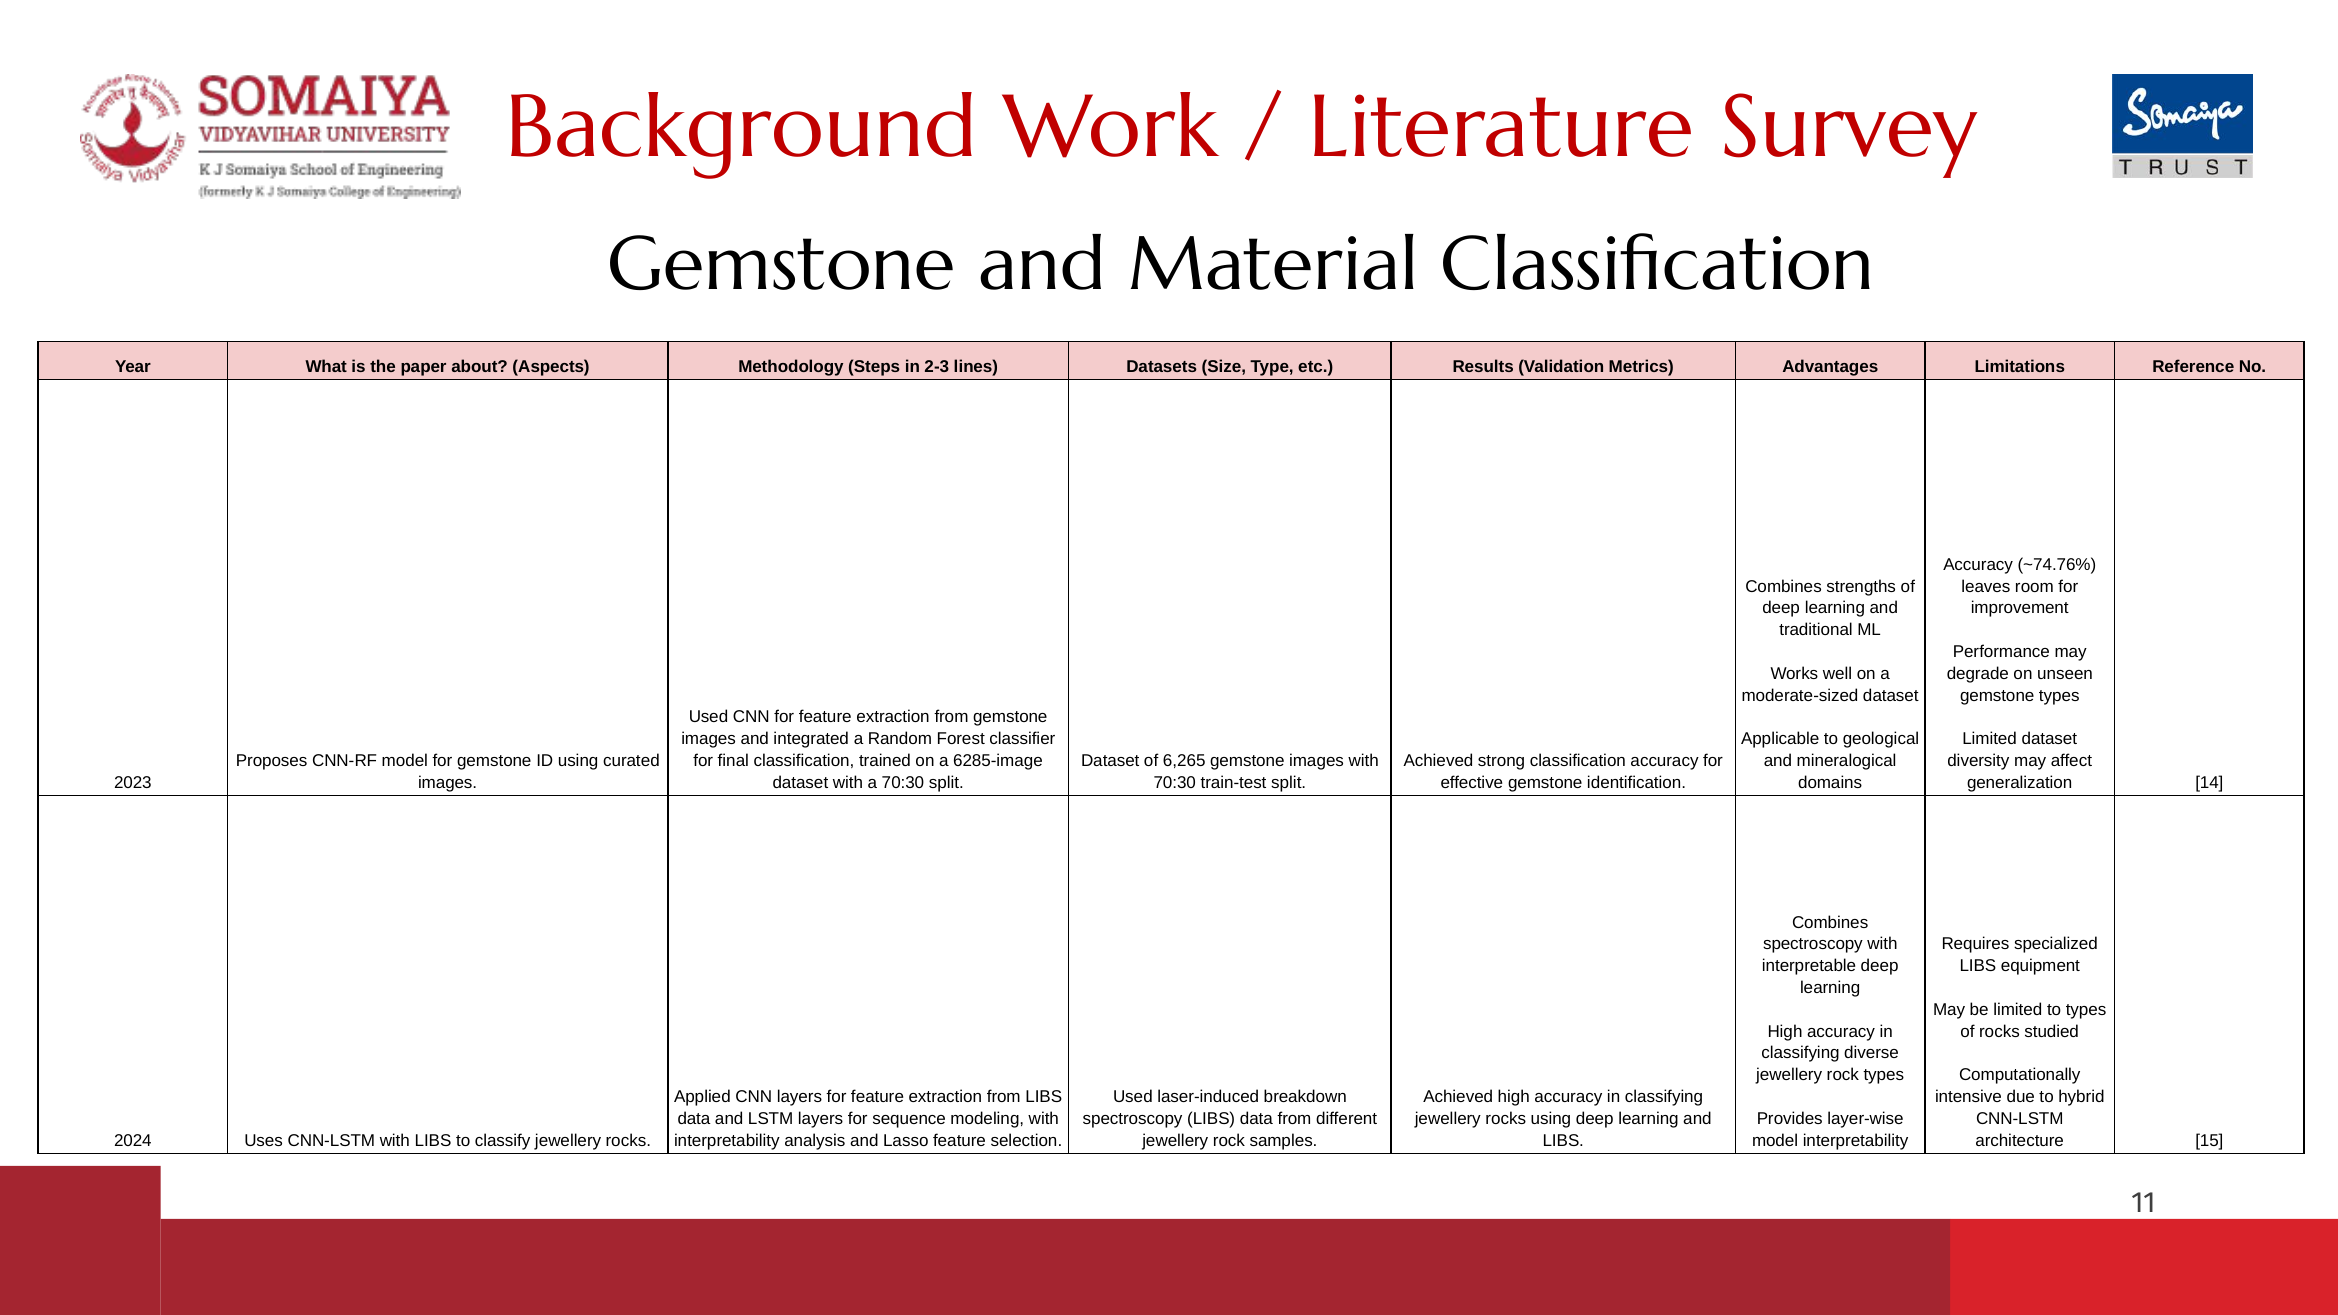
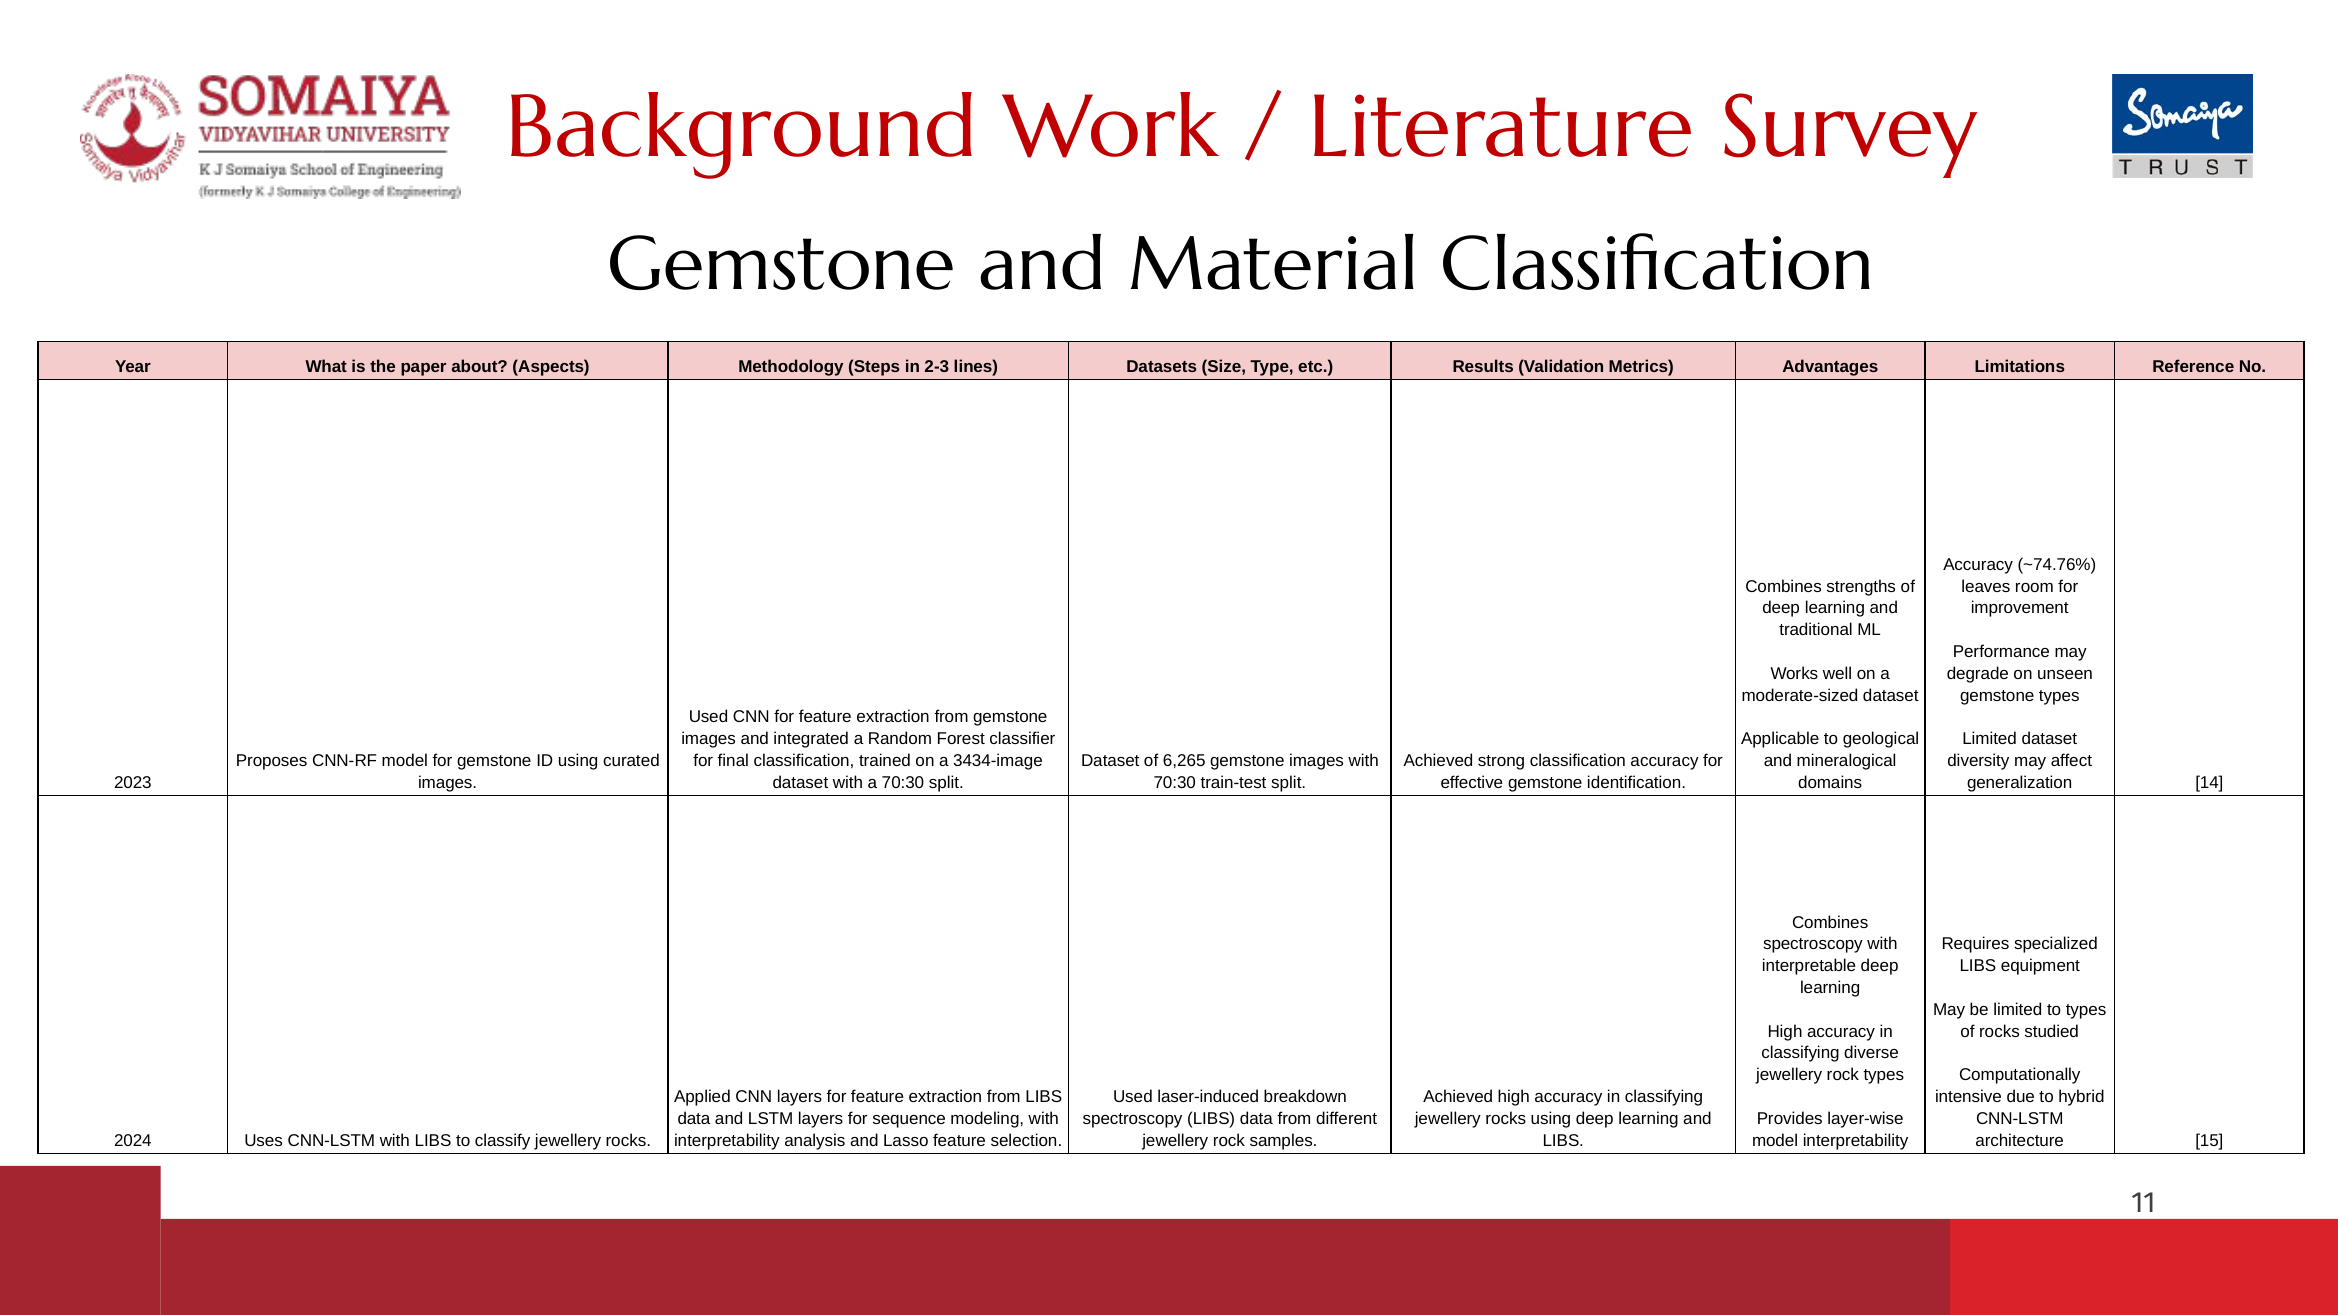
6285-image: 6285-image -> 3434-image (998, 761)
